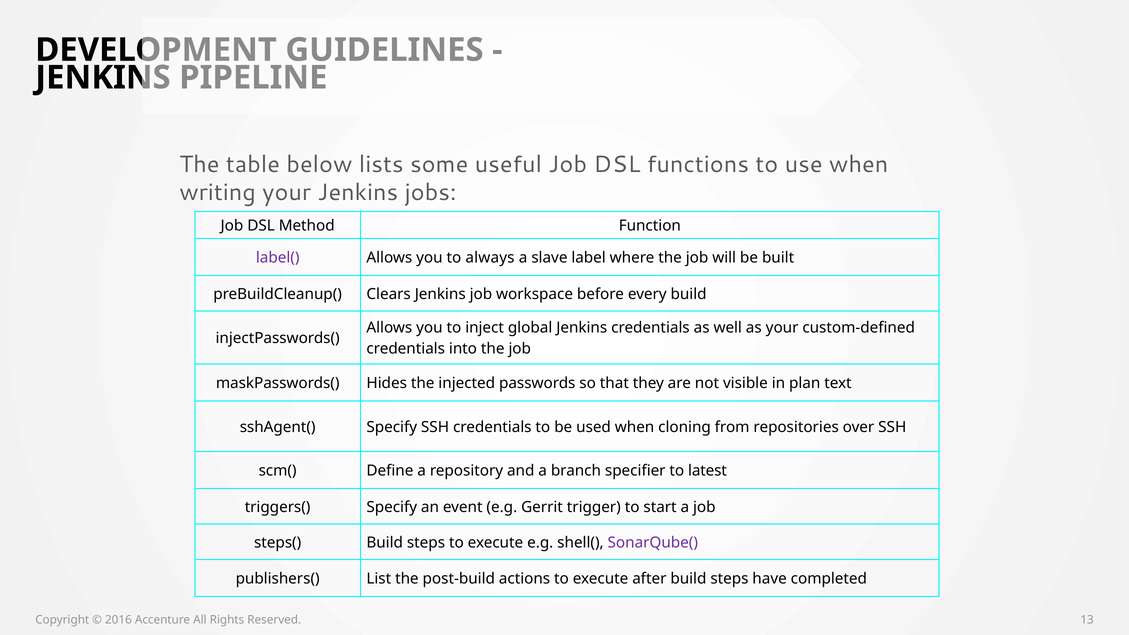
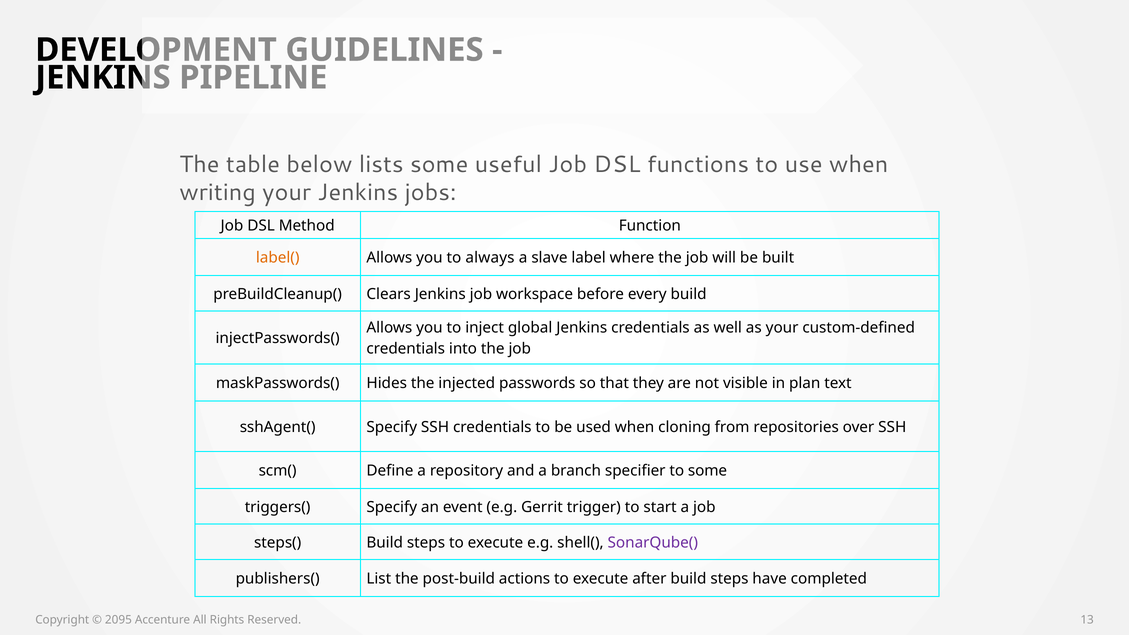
label( colour: purple -> orange (278, 258)
to latest: latest -> some (708, 471)
2016: 2016 -> 2095 (118, 620)
